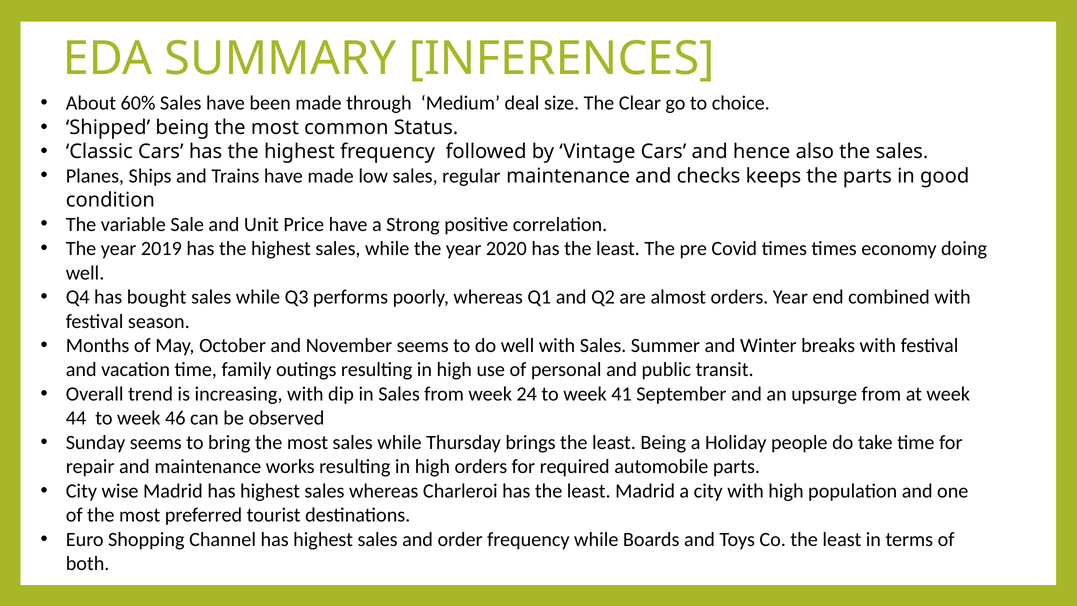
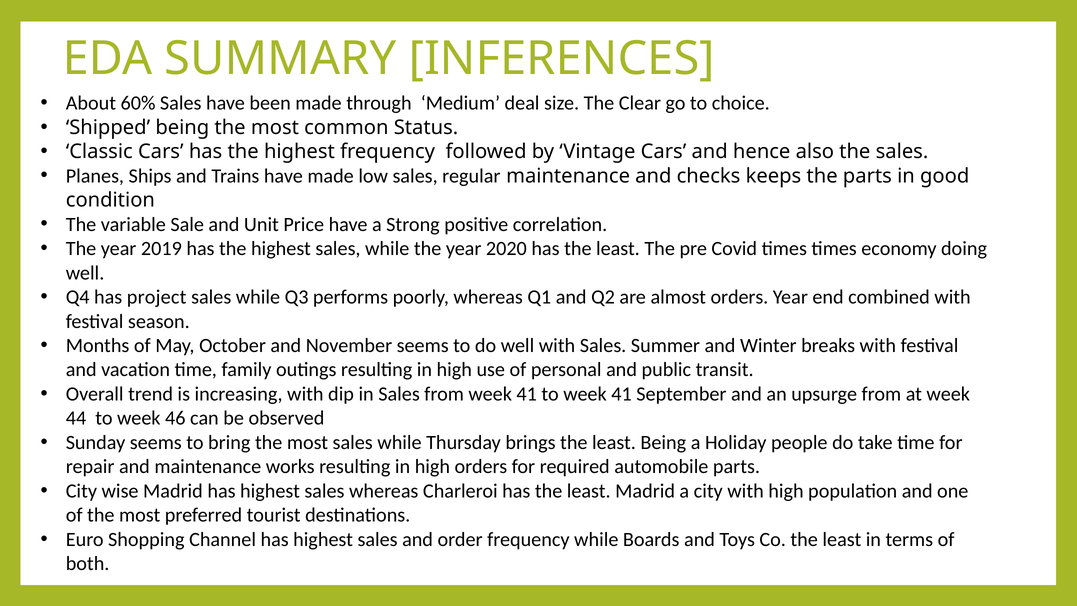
bought: bought -> project (157, 297)
from week 24: 24 -> 41 (527, 394)
